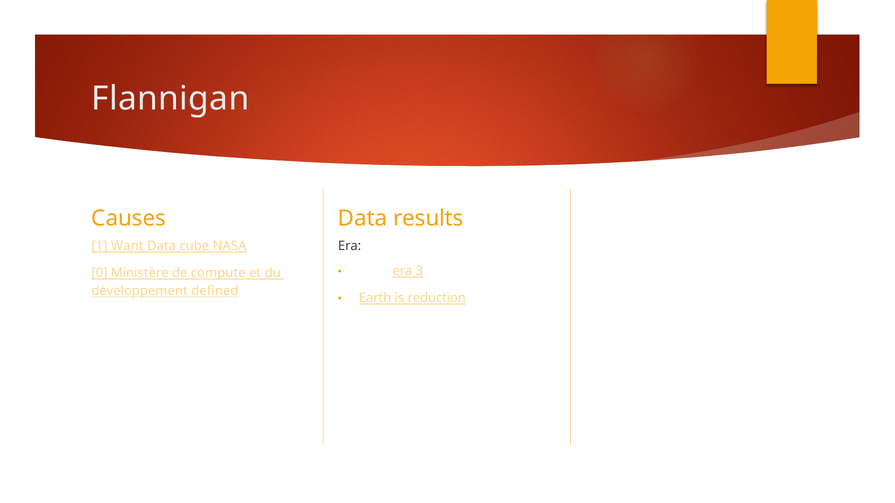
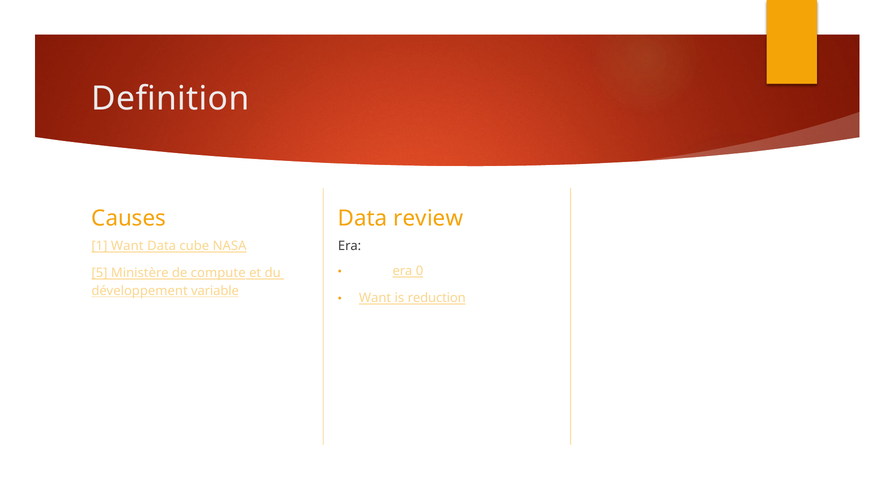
Flannigan: Flannigan -> Definition (170, 99)
results: results -> review (428, 219)
3: 3 -> 0 (420, 271)
0: 0 -> 5 (100, 273)
defined: defined -> variable (215, 291)
Earth: Earth -> Want (375, 298)
